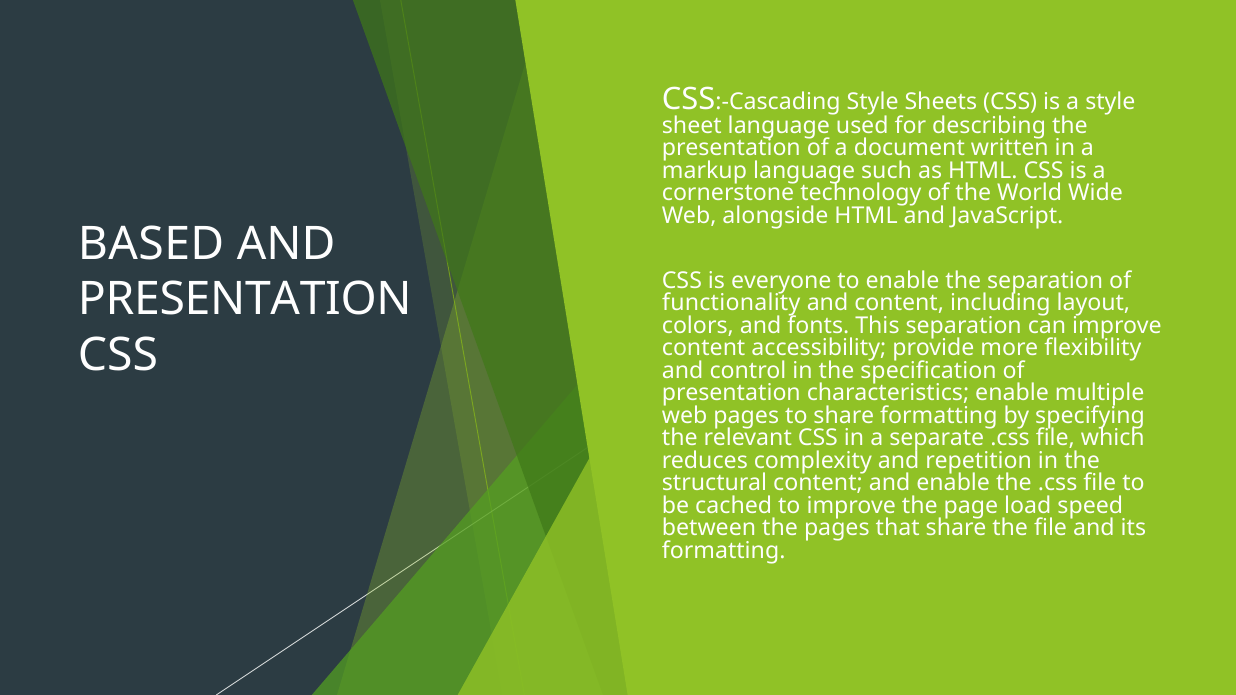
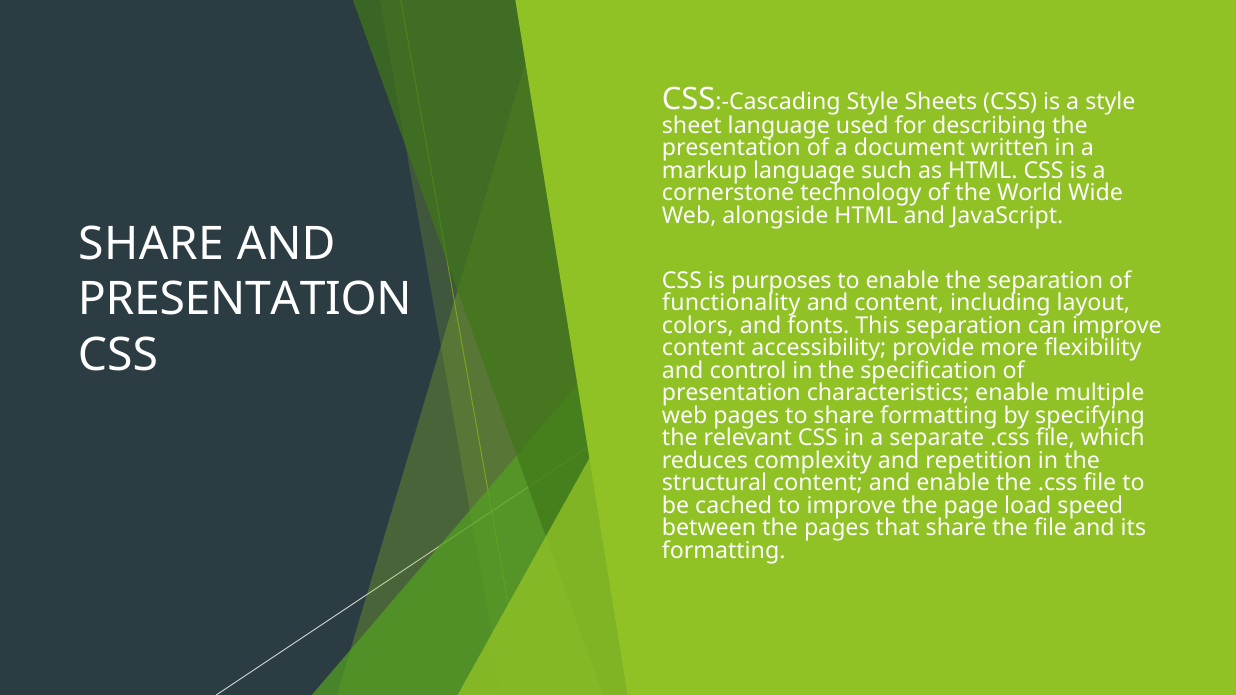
BASED: BASED -> SHARE (151, 244)
everyone: everyone -> purposes (781, 281)
